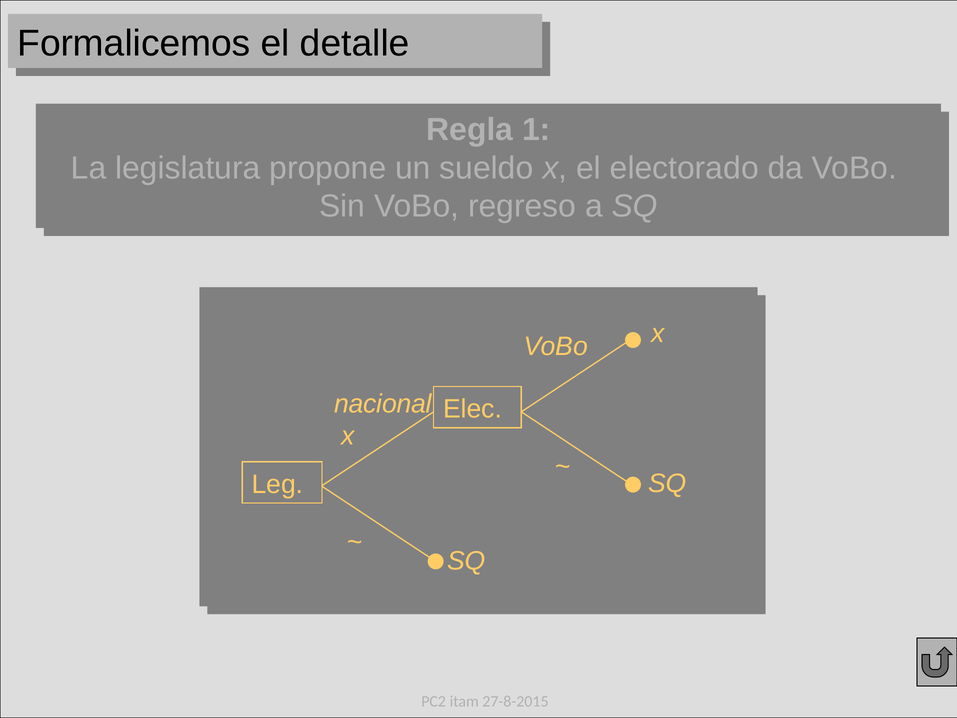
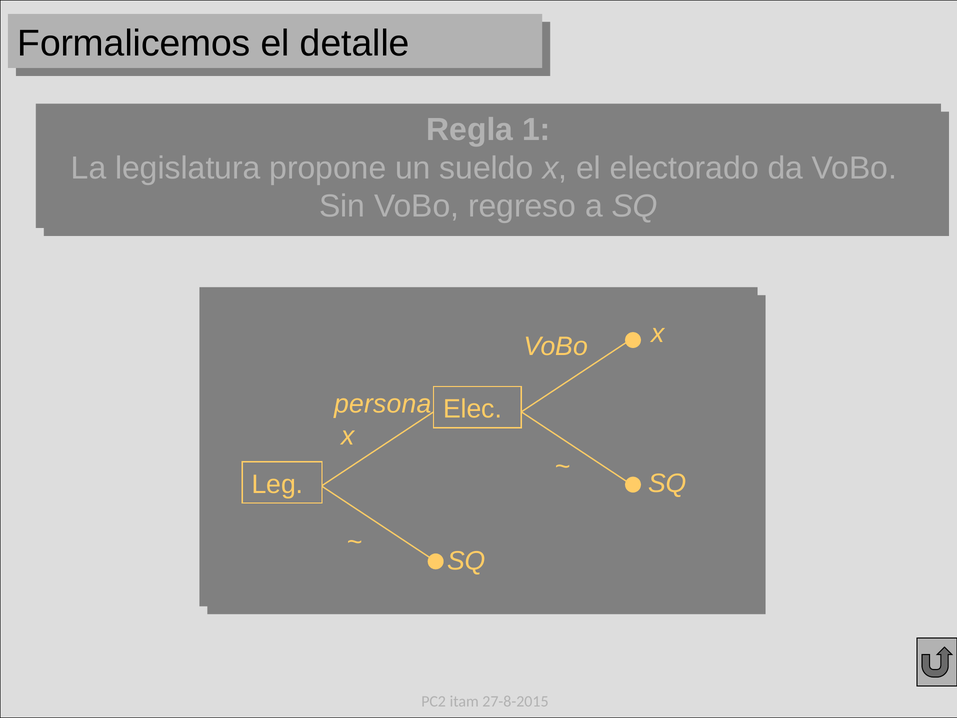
nacional: nacional -> persona (383, 404)
